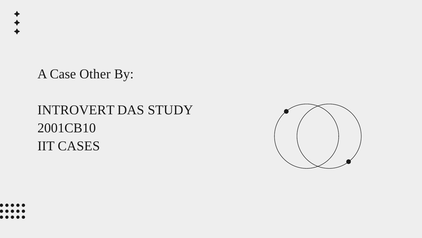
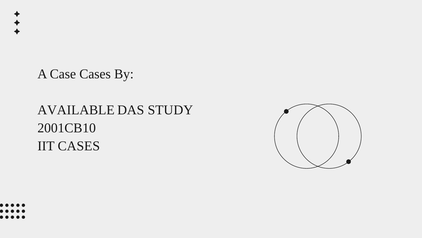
Case Other: Other -> Cases (95, 74)
INTROVERT: INTROVERT -> AVAILABLE (76, 110)
